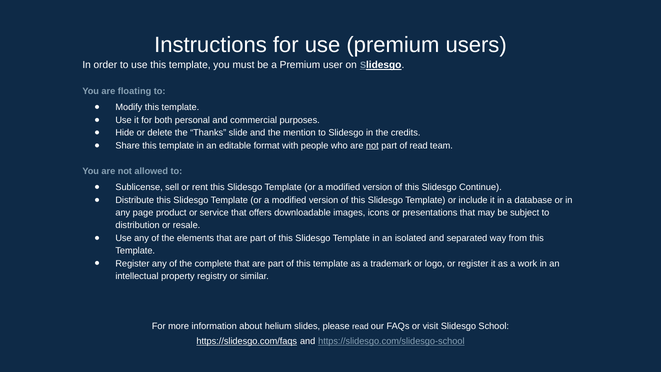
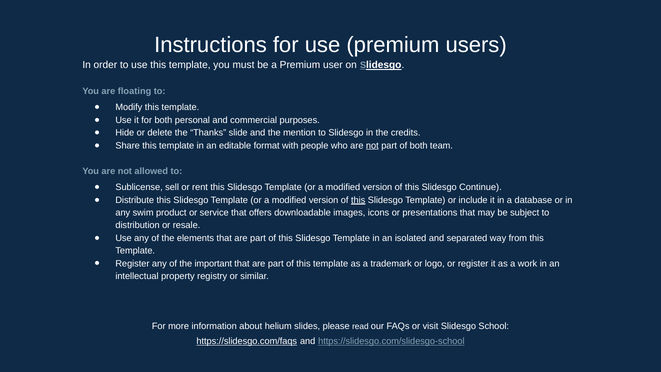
of read: read -> both (419, 145)
this underline: none -> present (358, 200)
page: page -> swim (143, 213)
complete: complete -> important (213, 263)
